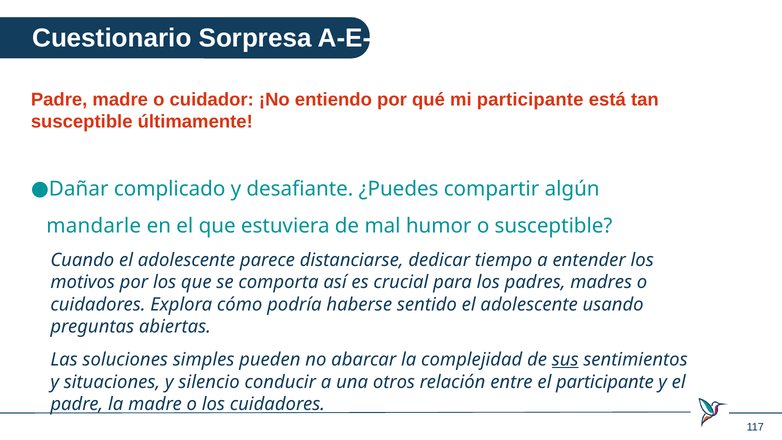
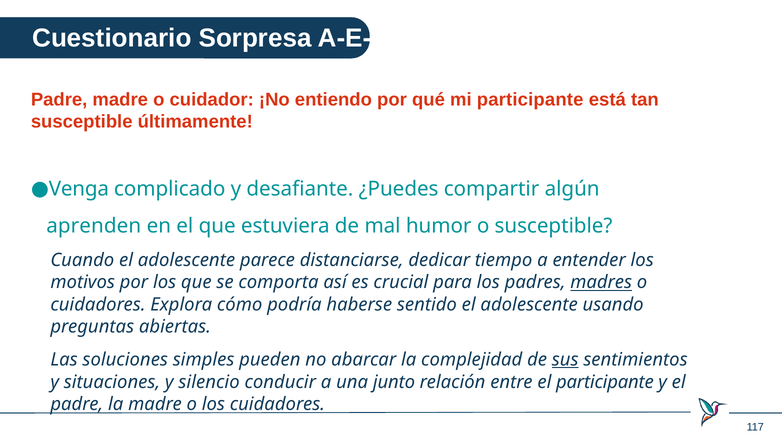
Dañar: Dañar -> Venga (79, 189)
mandarle: mandarle -> aprenden (94, 226)
madres underline: none -> present (601, 282)
otros: otros -> junto (394, 382)
